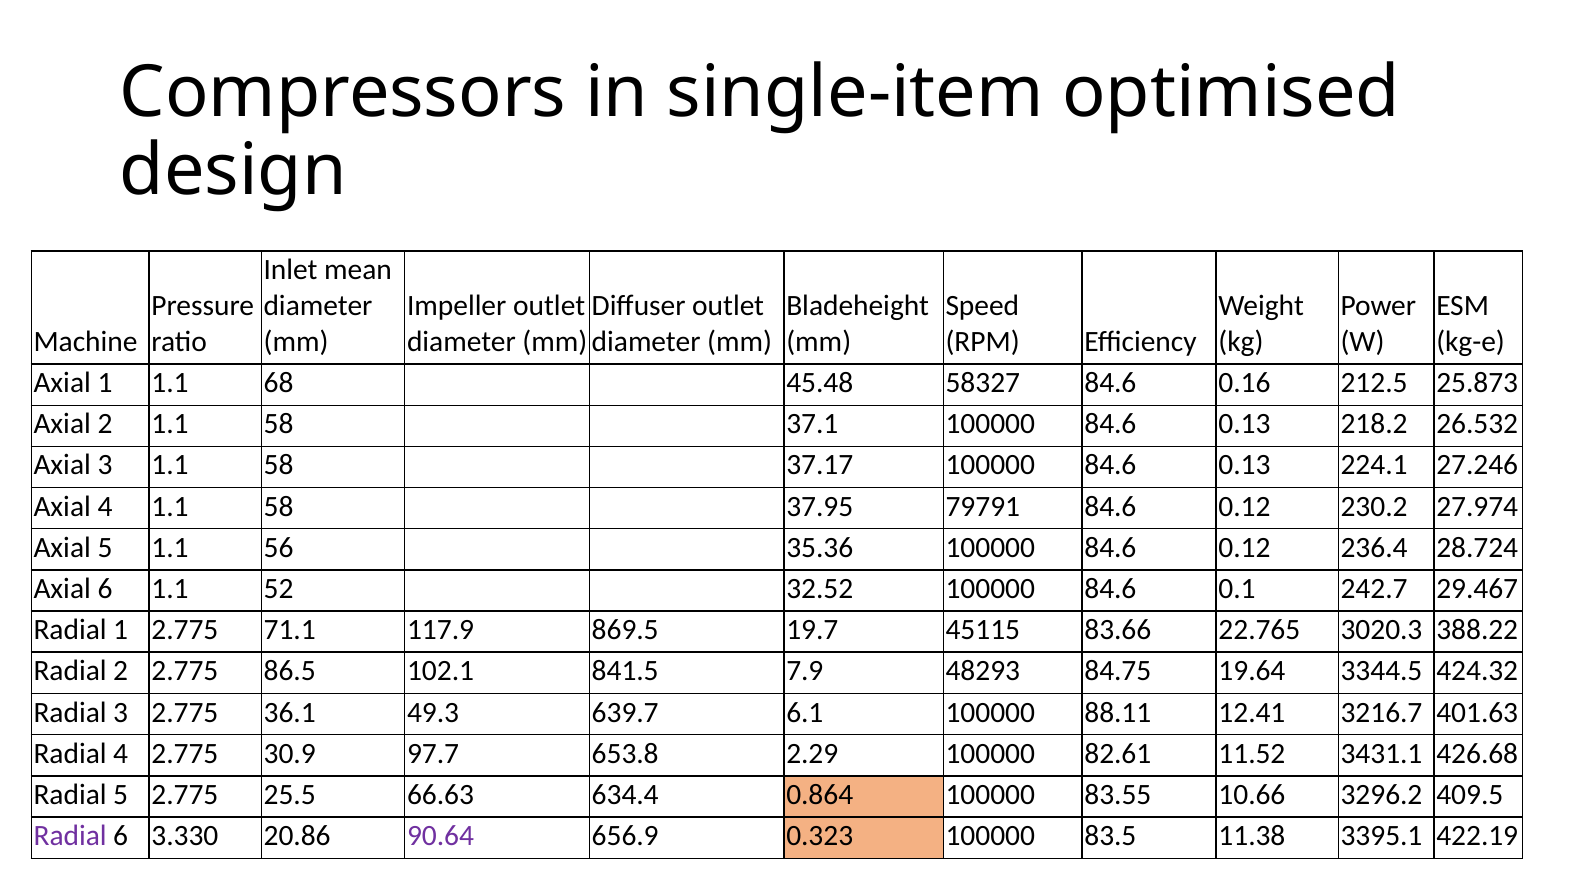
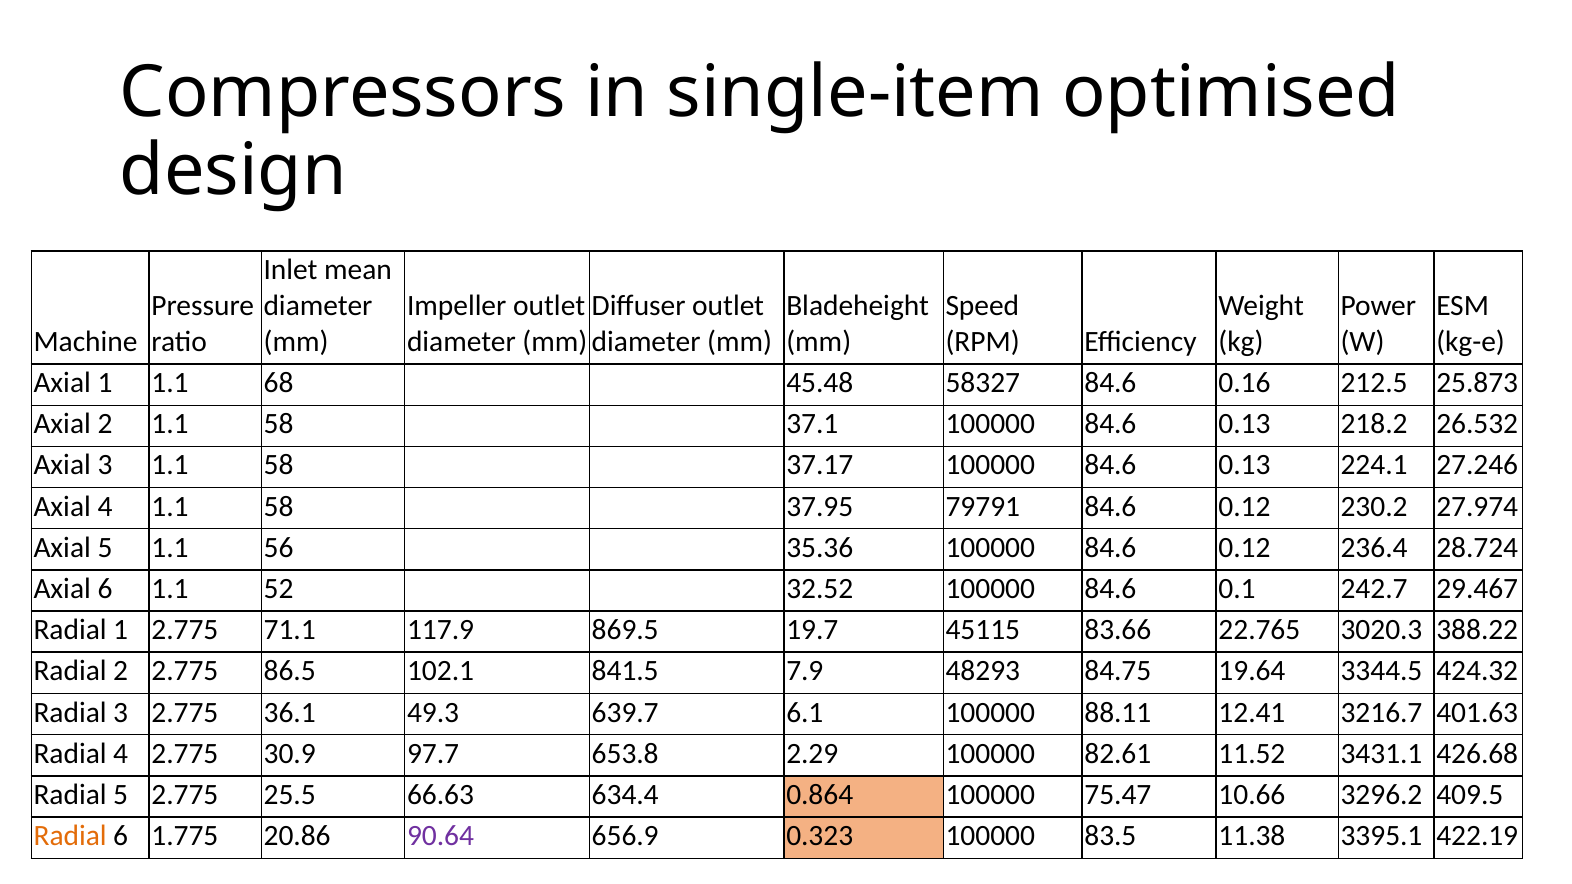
83.55: 83.55 -> 75.47 (1118, 795)
Radial colour: purple -> orange (70, 836)
3.330: 3.330 -> 1.775 (185, 836)
